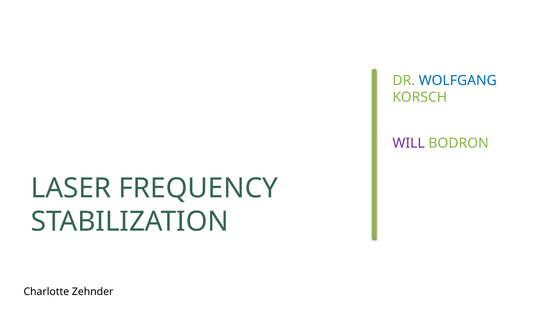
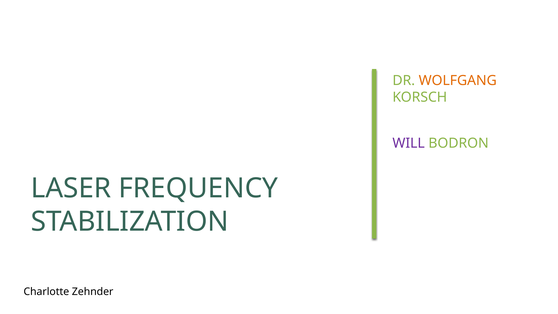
WOLFGANG colour: blue -> orange (458, 80)
